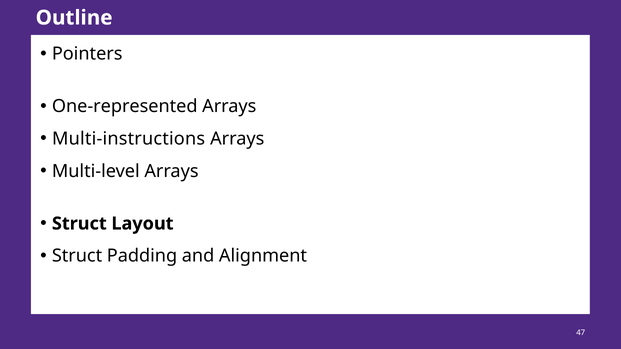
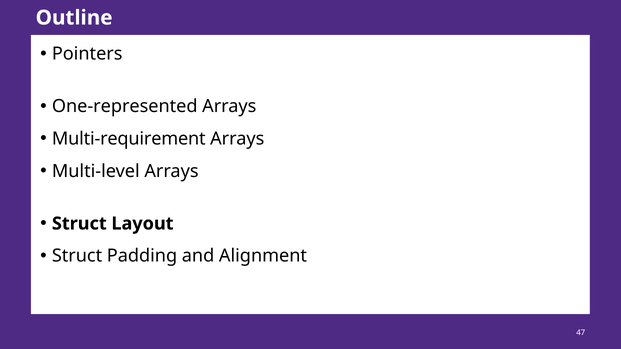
Multi-instructions: Multi-instructions -> Multi-requirement (129, 139)
